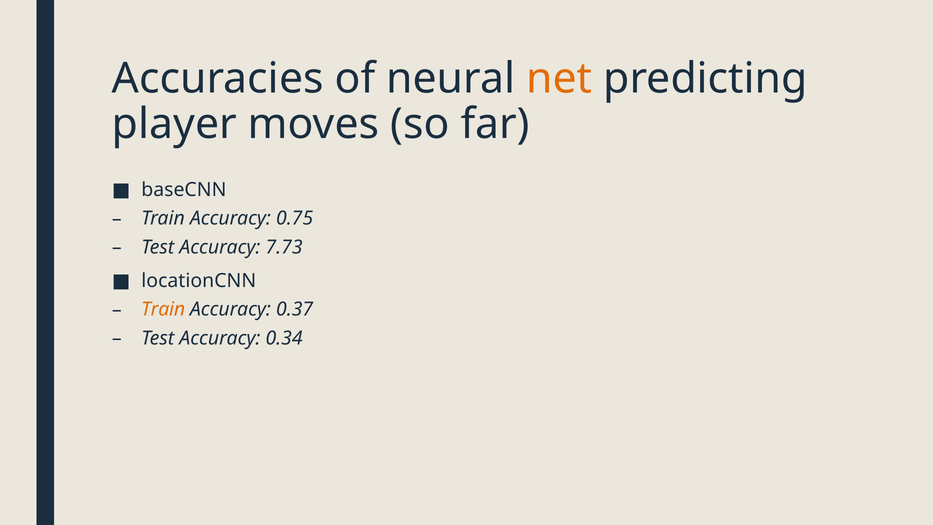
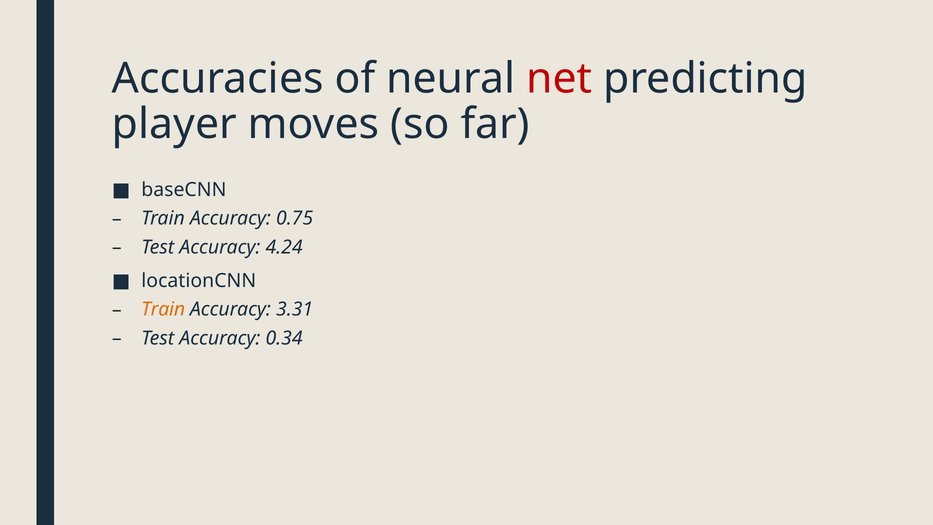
net colour: orange -> red (559, 78)
7.73: 7.73 -> 4.24 (284, 247)
0.37: 0.37 -> 3.31 (295, 309)
